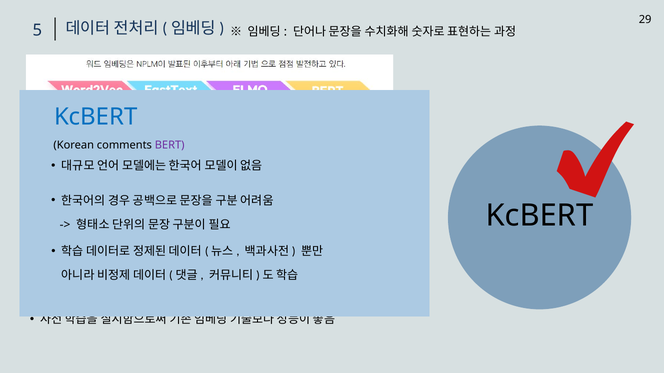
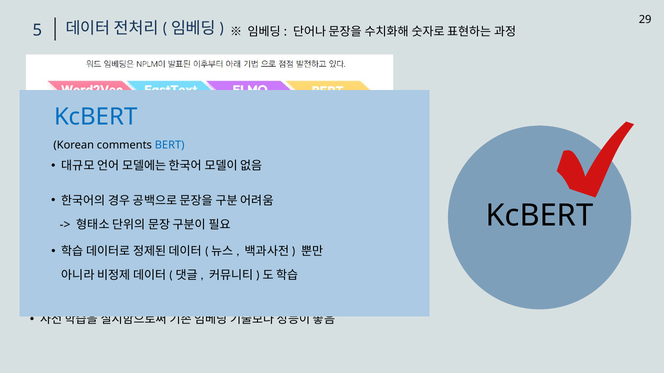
BERT colour: purple -> blue (170, 145)
